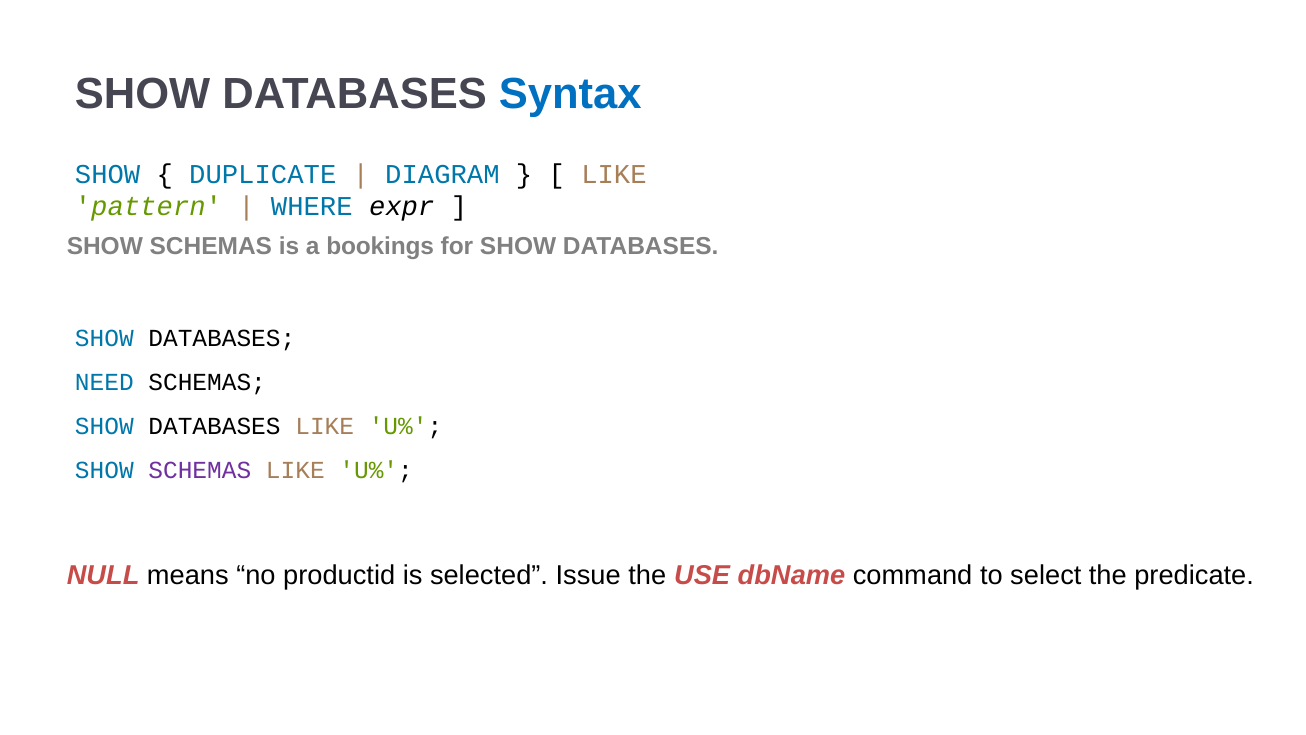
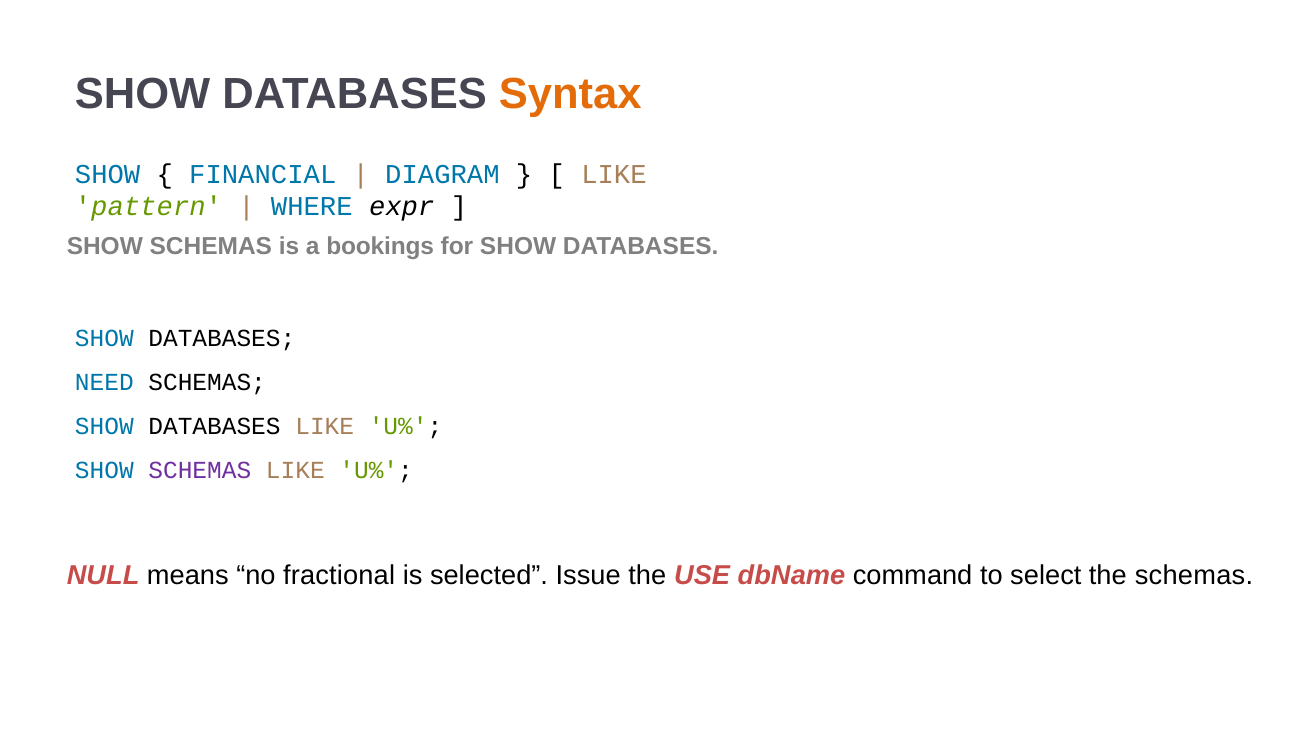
Syntax colour: blue -> orange (570, 94)
DUPLICATE: DUPLICATE -> FINANCIAL (263, 174)
productid: productid -> fractional (339, 575)
the predicate: predicate -> schemas (1194, 575)
